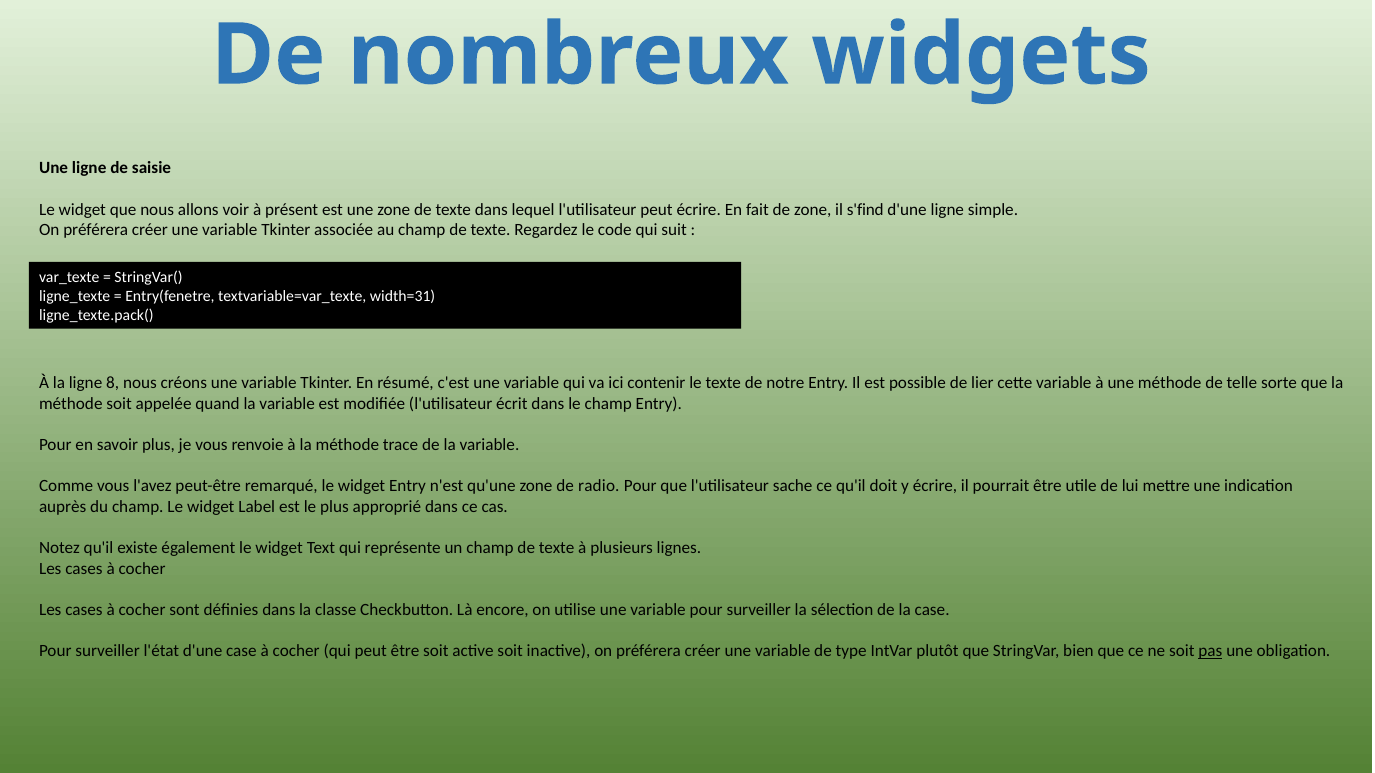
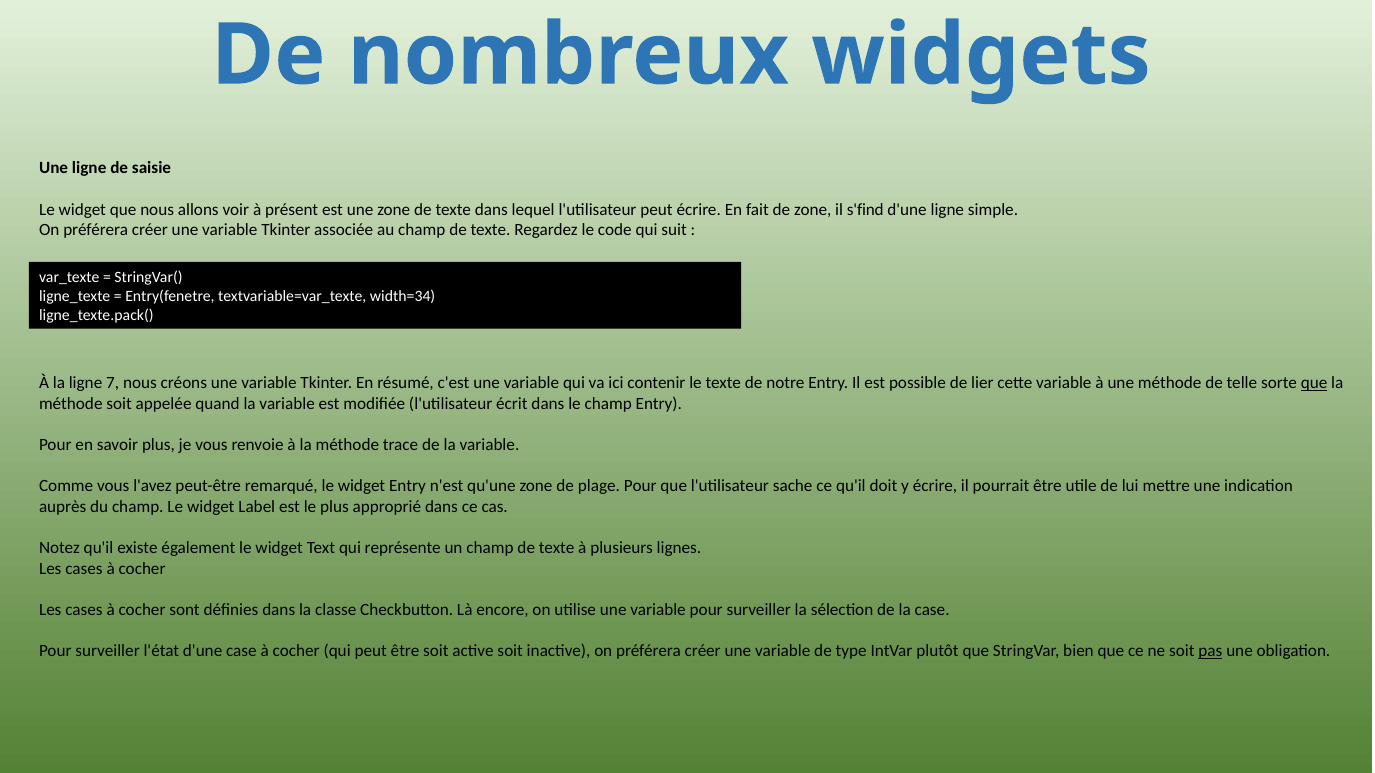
width=31: width=31 -> width=34 (403, 297)
8: 8 -> 7 (113, 383)
que underline: none -> present (1314, 383)
radio: radio -> plage (599, 486)
